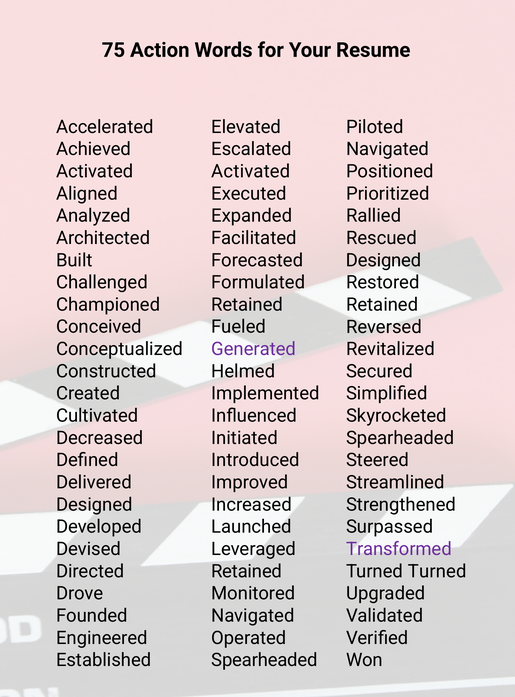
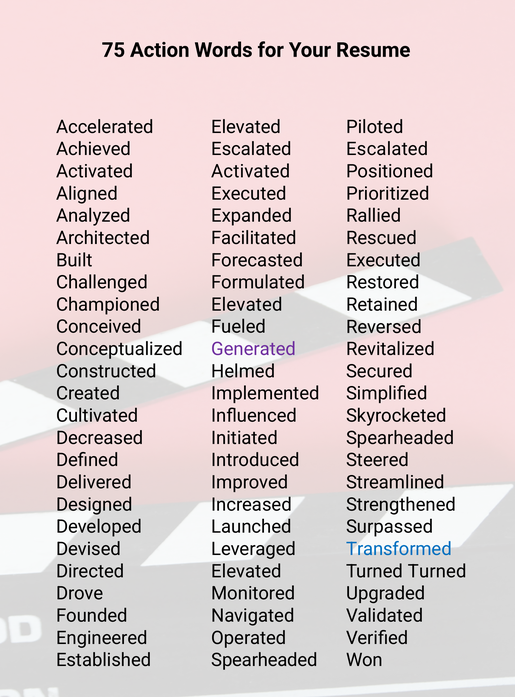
Navigated: Navigated -> Escalated (387, 149)
Designed: Designed -> Executed (384, 260)
Retained: Retained -> Elevated (247, 305)
Transformed colour: purple -> blue (399, 549)
Retained: Retained -> Elevated (246, 571)
